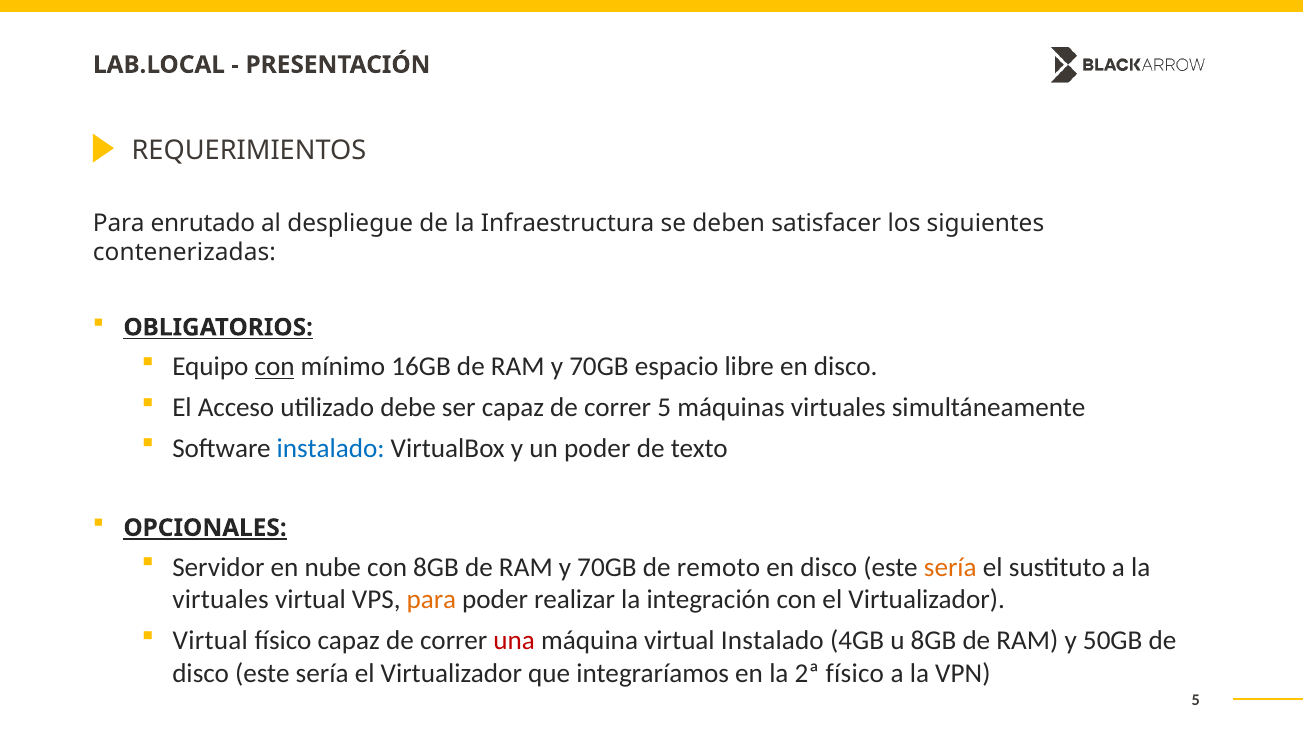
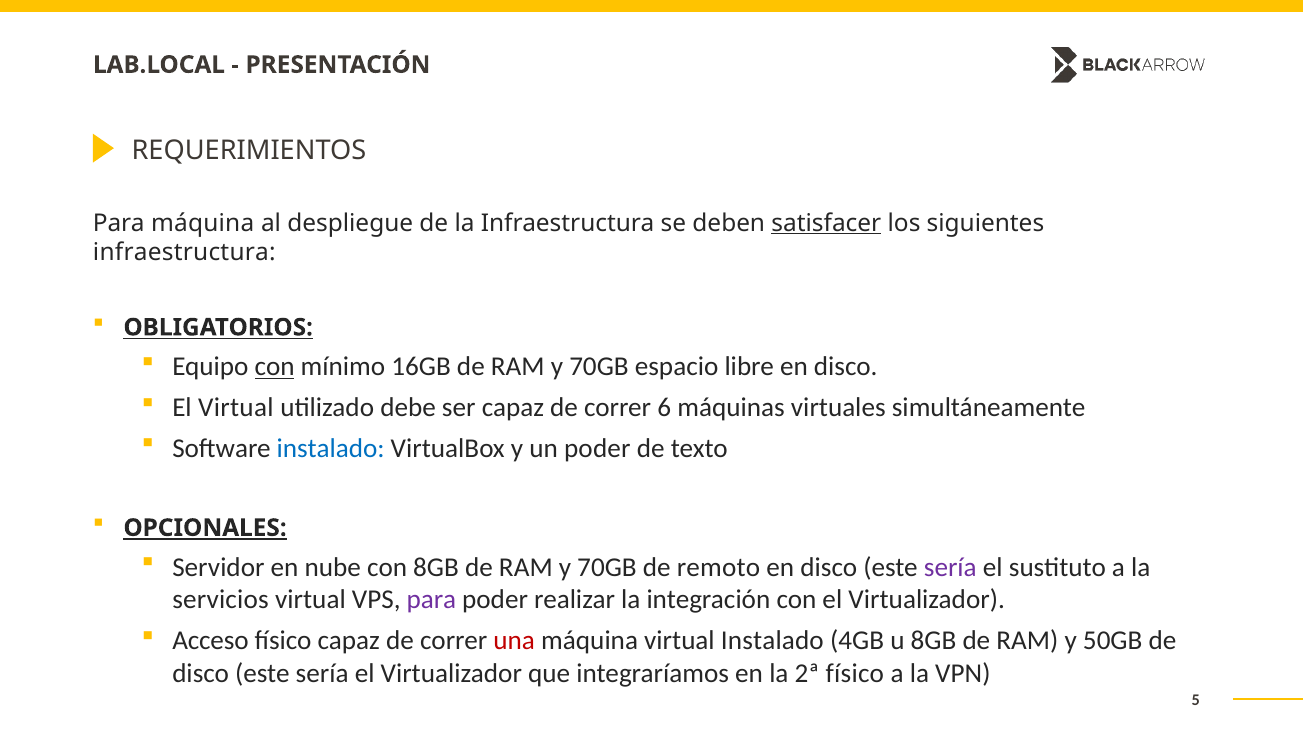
Para enrutado: enrutado -> máquina (203, 223)
satisfacer underline: none -> present (826, 223)
contenerizadas: contenerizadas -> infraestructura (184, 252)
El Acceso: Acceso -> Virtual (236, 407)
correr 5: 5 -> 6 (664, 407)
sería colour: orange -> purple (950, 567)
virtuales: virtuales -> servicios (221, 600)
para colour: orange -> purple (431, 600)
Virtual: Virtual -> Acceso (210, 640)
